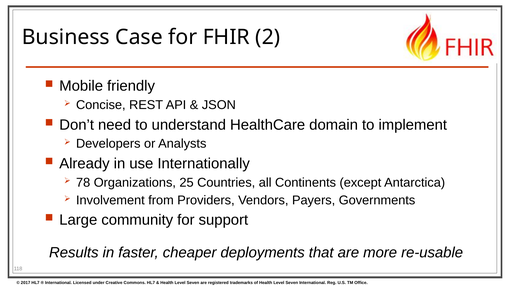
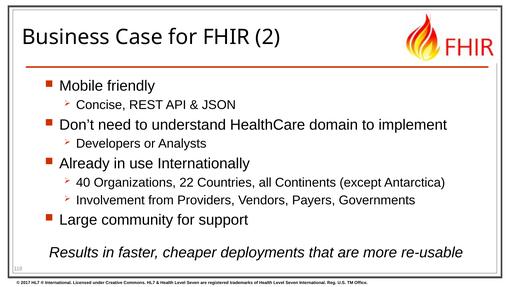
78: 78 -> 40 (83, 182)
25: 25 -> 22 (187, 182)
